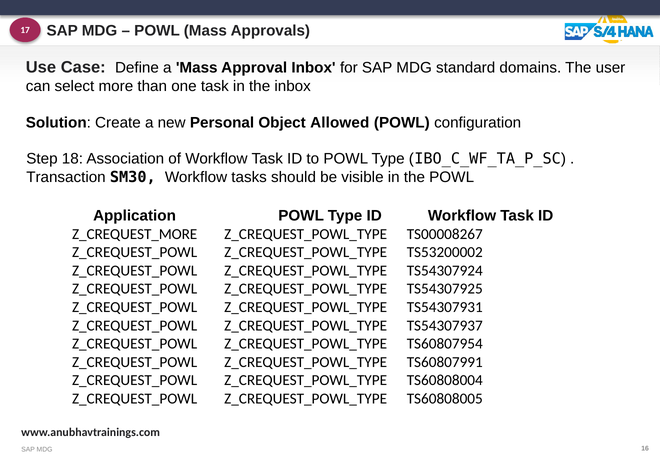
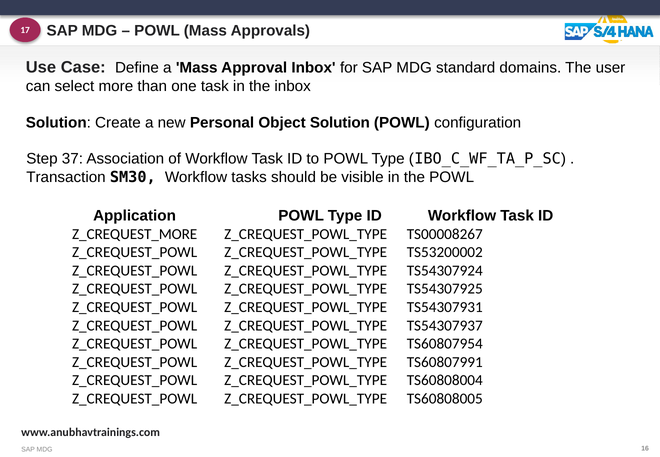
Object Allowed: Allowed -> Solution (340, 123)
18: 18 -> 37 (72, 159)
